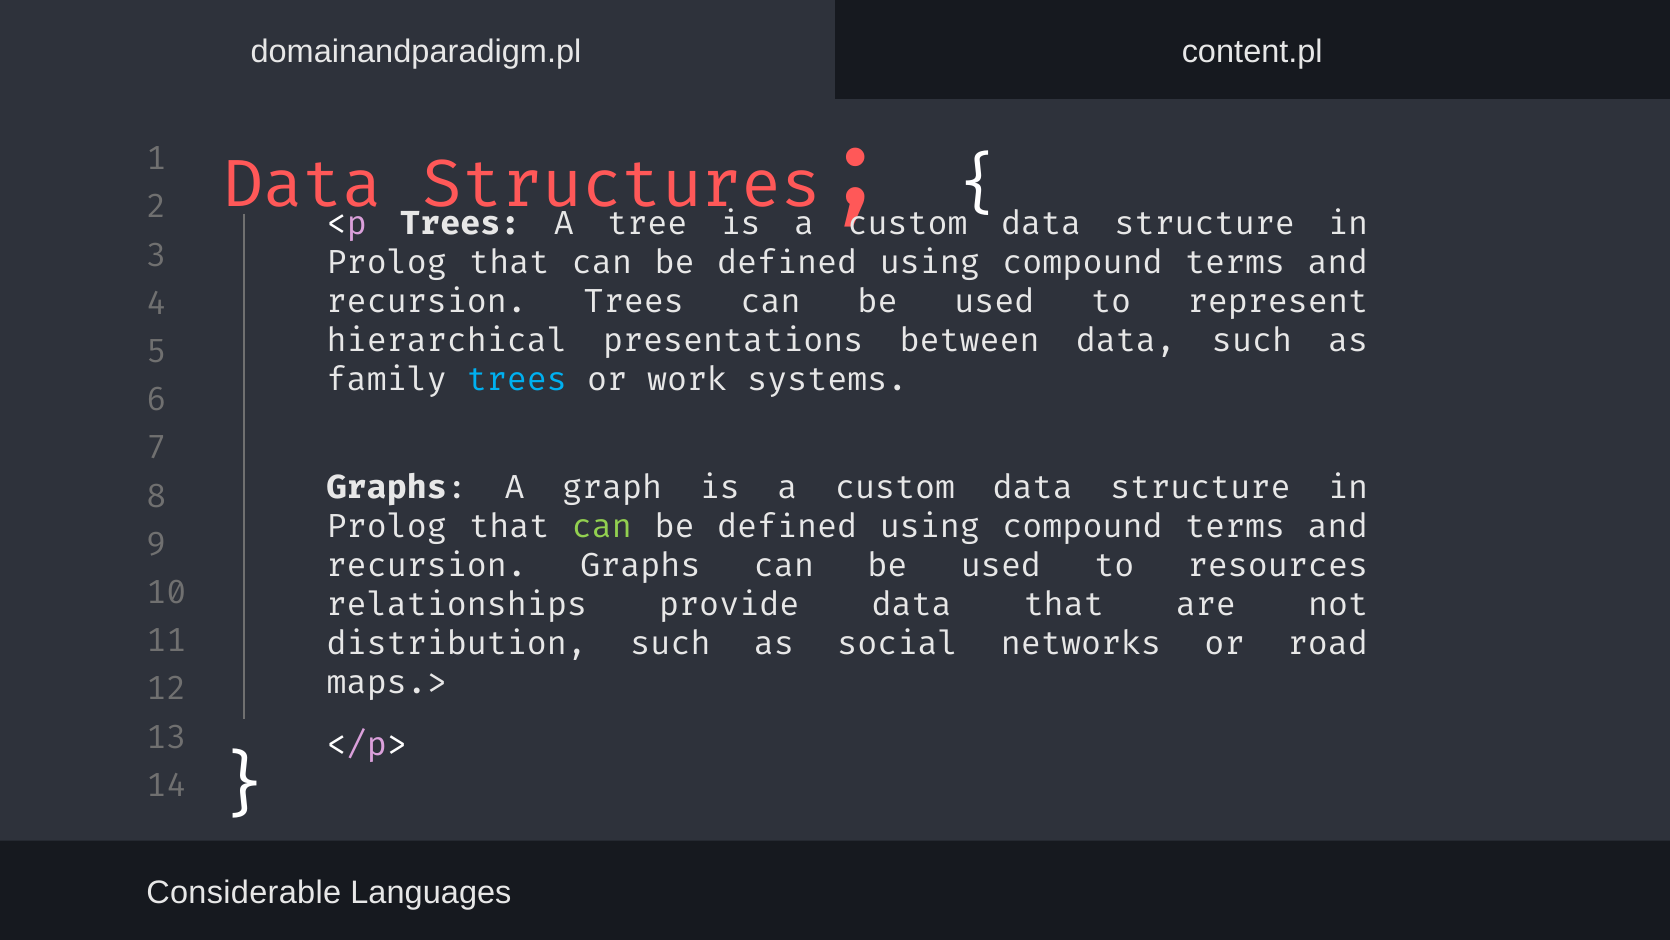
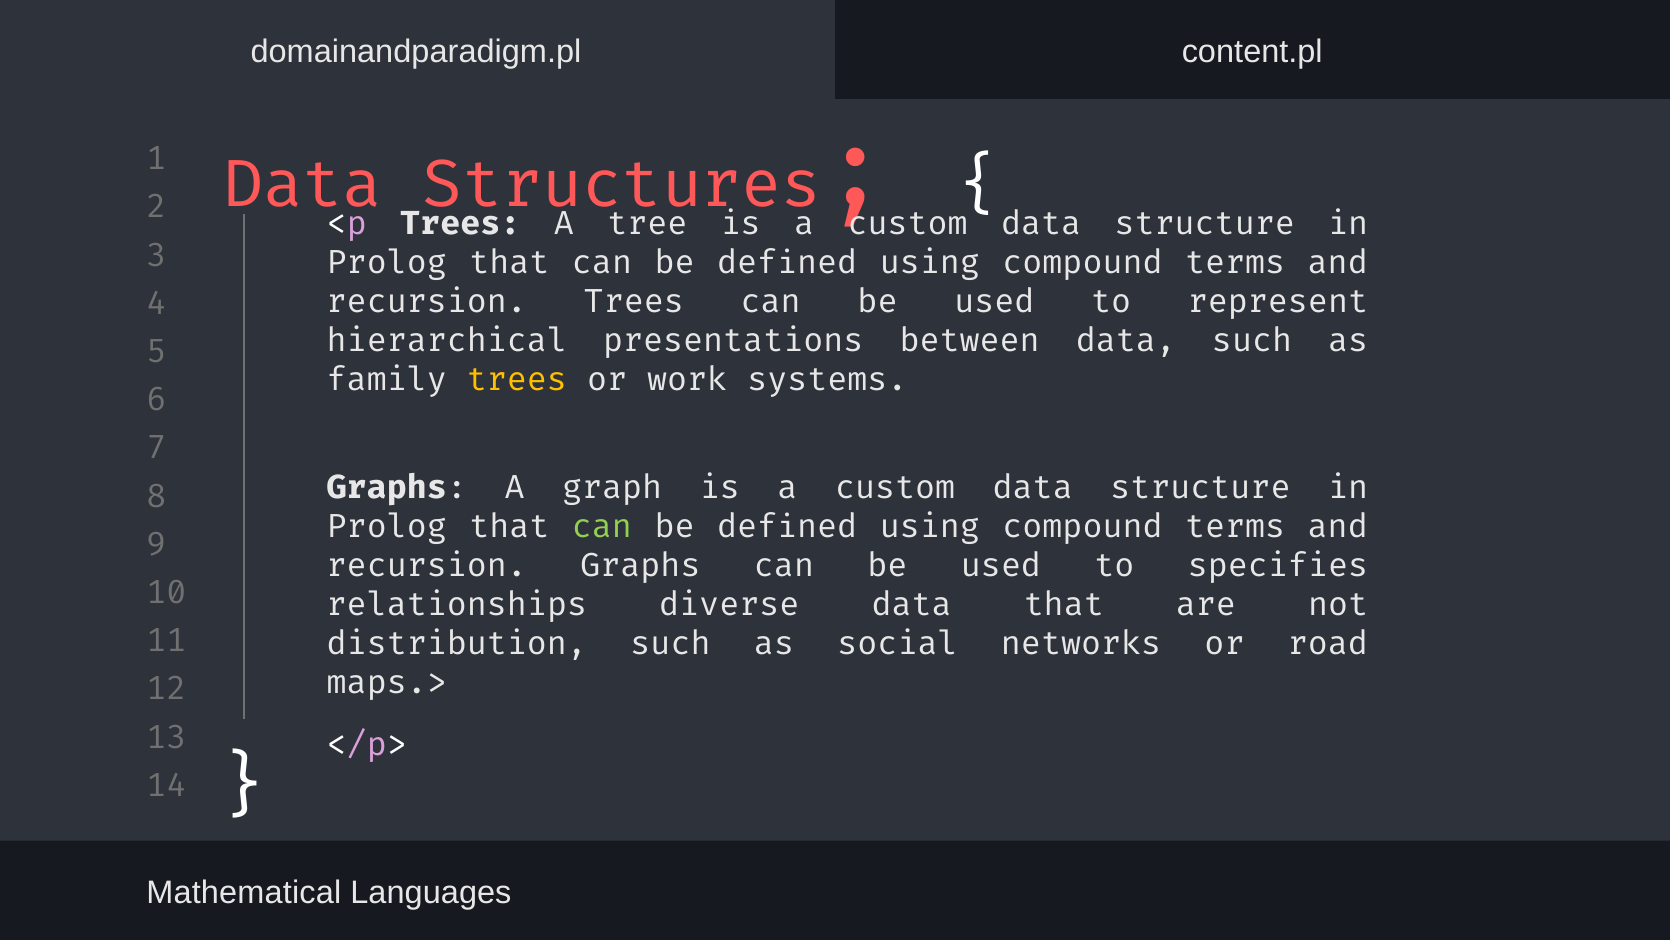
trees colour: light blue -> yellow (517, 380)
resources: resources -> specifies (1278, 565)
provide: provide -> diverse (729, 604)
Considerable: Considerable -> Mathematical (244, 892)
